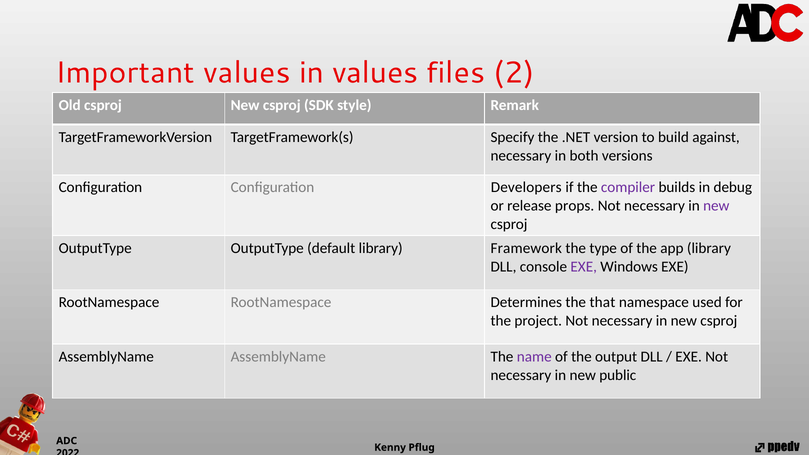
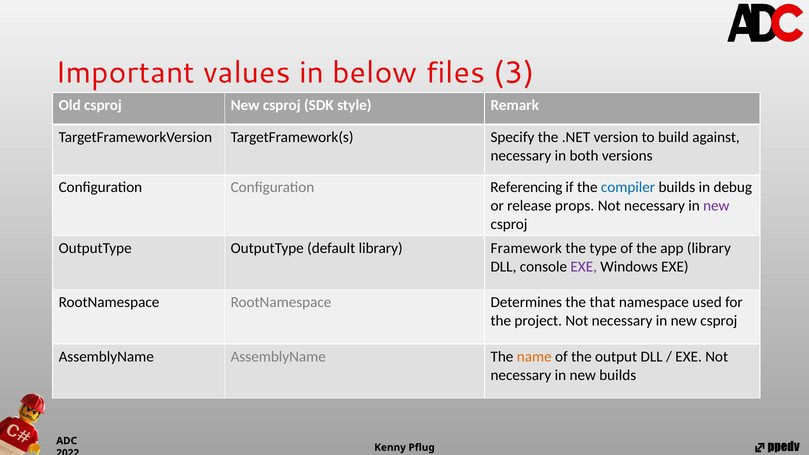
in values: values -> below (375, 73)
2: 2 -> 3 (514, 73)
Developers: Developers -> Referencing (526, 187)
compiler colour: purple -> blue (628, 187)
name colour: purple -> orange (534, 357)
new public: public -> builds (618, 375)
